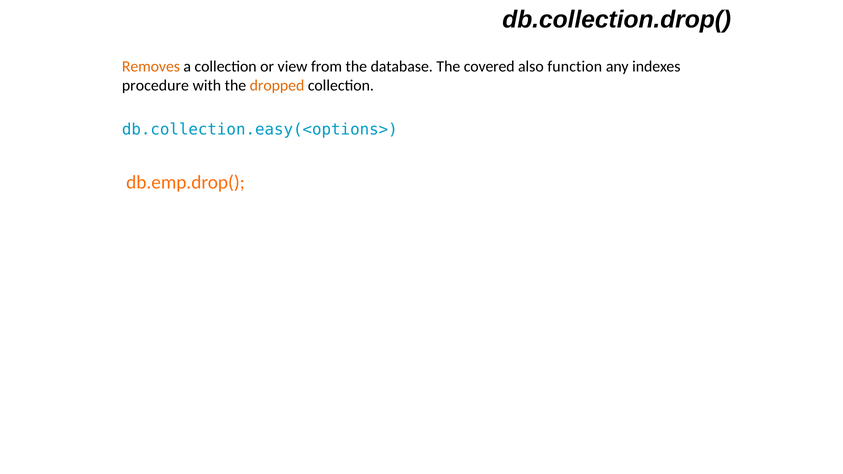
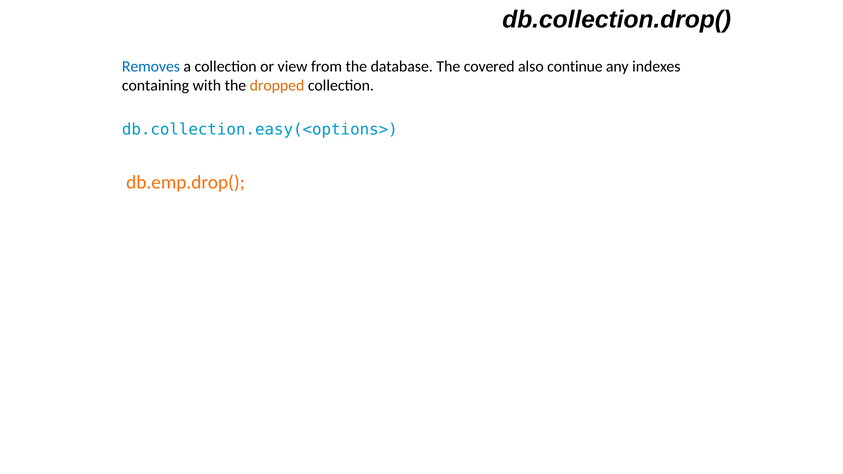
Removes colour: orange -> blue (151, 66)
function: function -> continue (575, 66)
procedure: procedure -> containing (155, 85)
